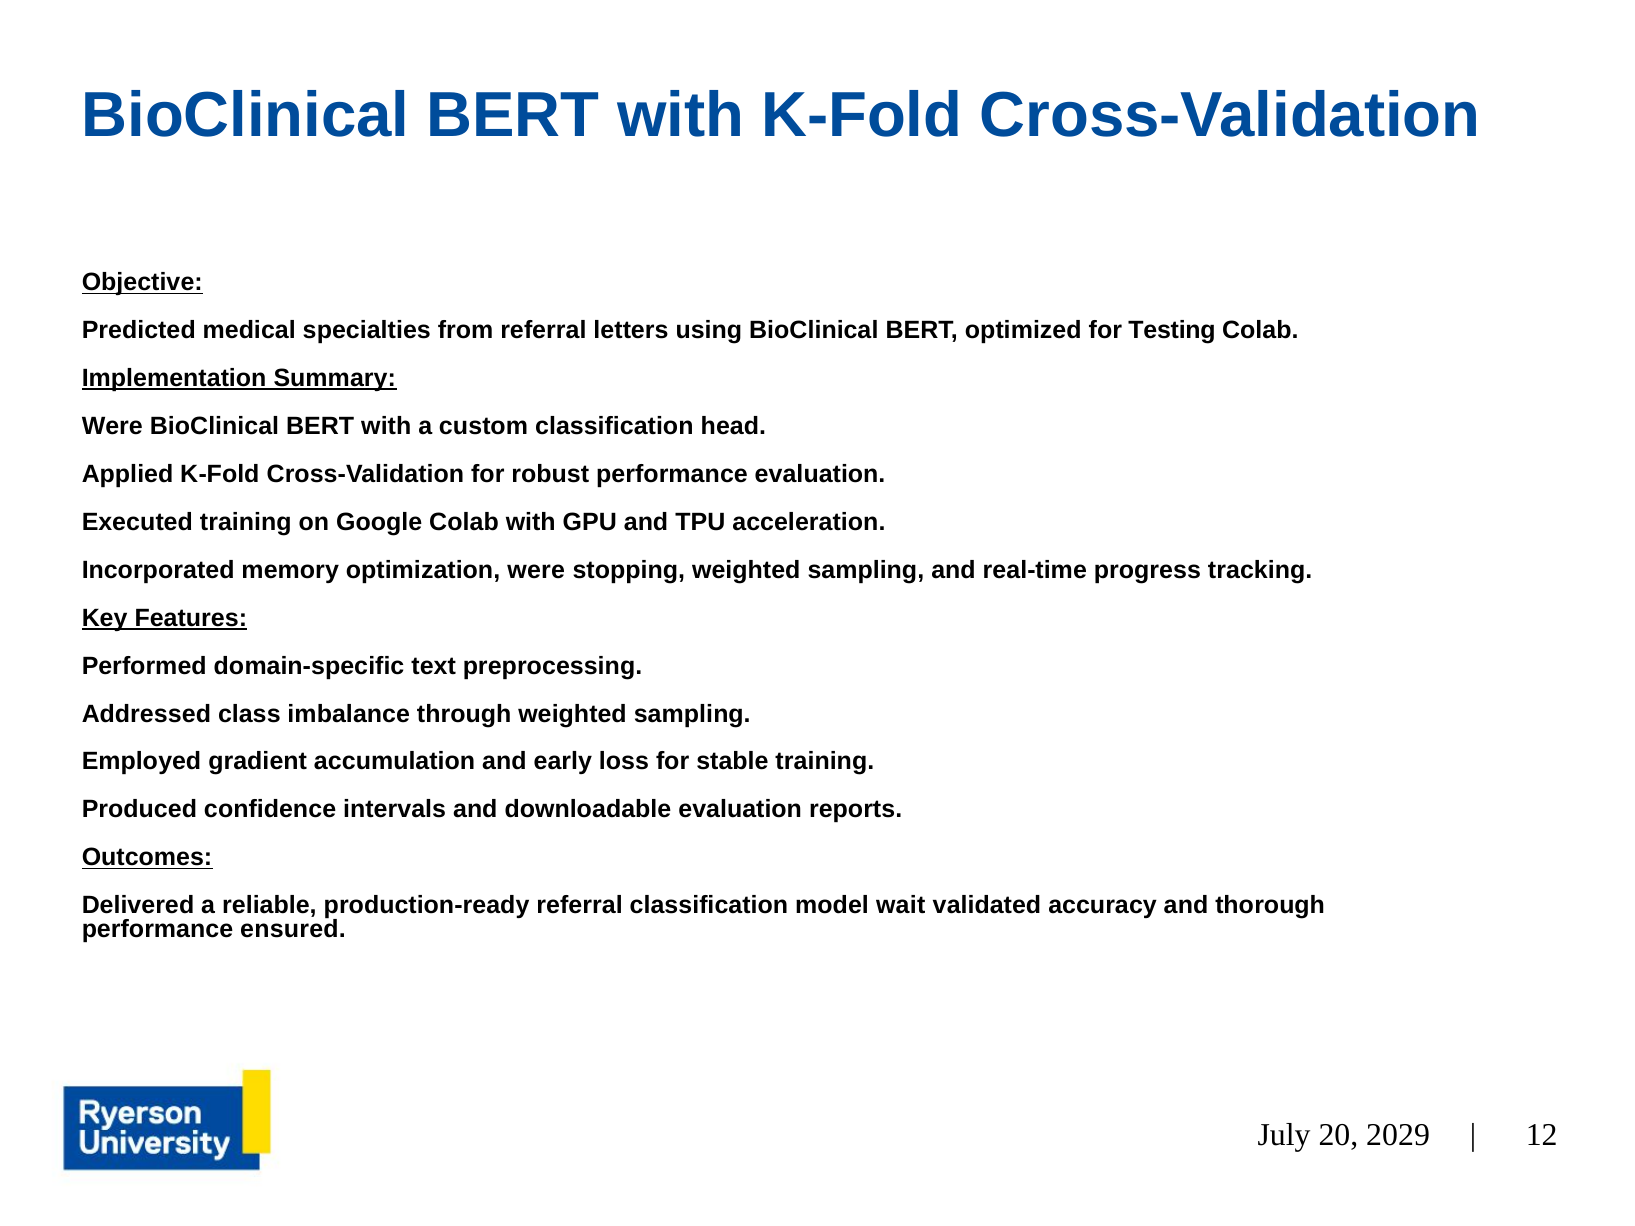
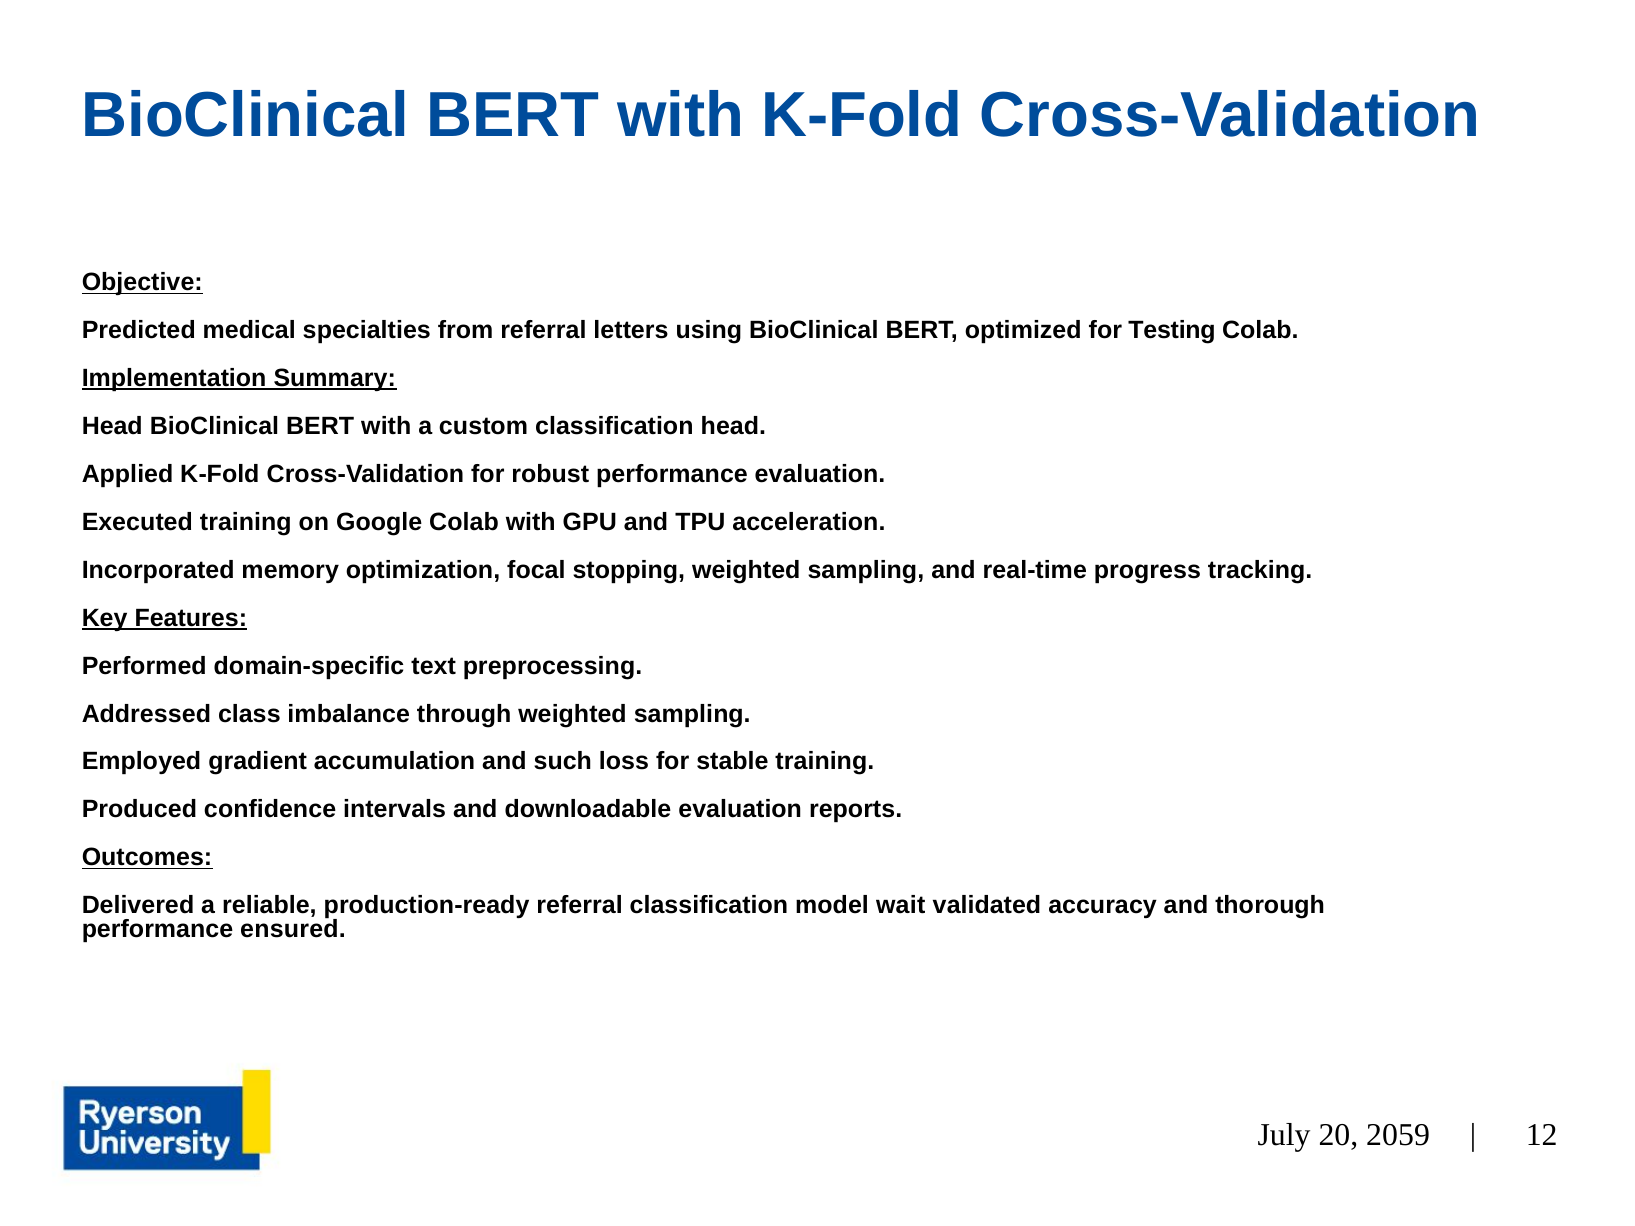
Were: Were -> Head (112, 426)
optimization were: were -> focal (536, 570)
early: early -> such (563, 762)
2029: 2029 -> 2059 (1398, 1135)
